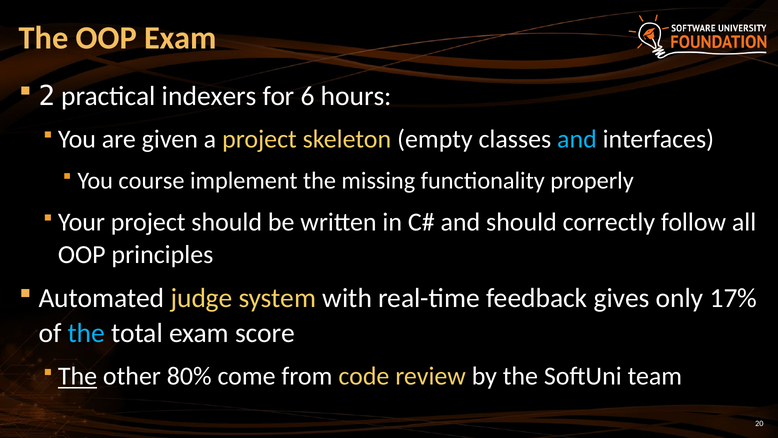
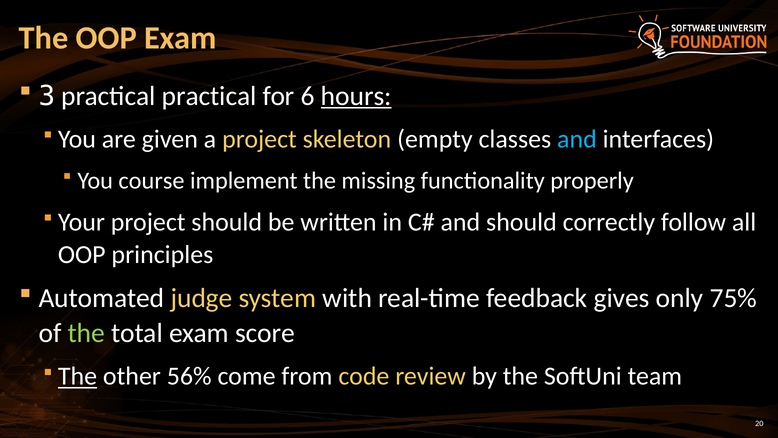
2: 2 -> 3 (47, 96)
practical indexers: indexers -> practical (209, 96)
hours underline: none -> present (356, 96)
17%: 17% -> 75% (733, 298)
the colour: light blue -> light green (86, 333)
80%: 80% -> 56% (189, 376)
